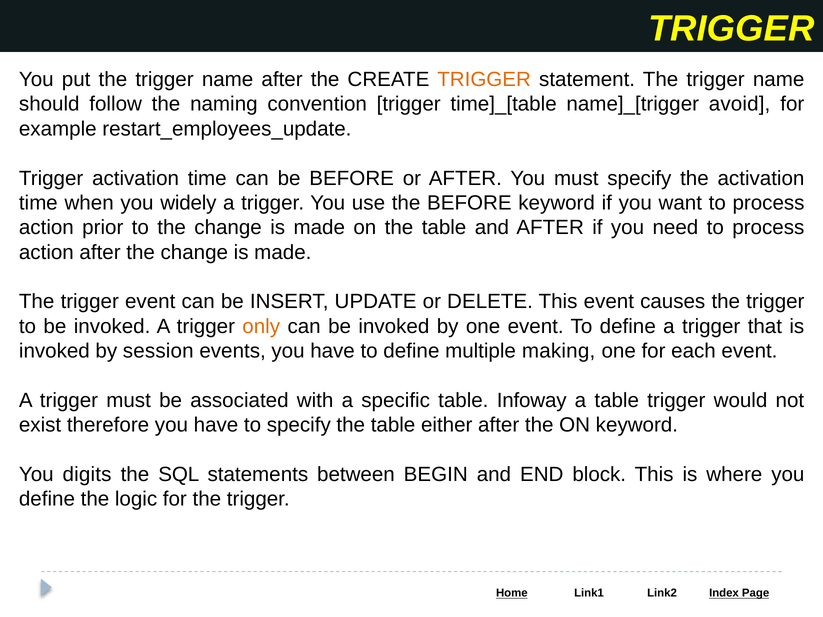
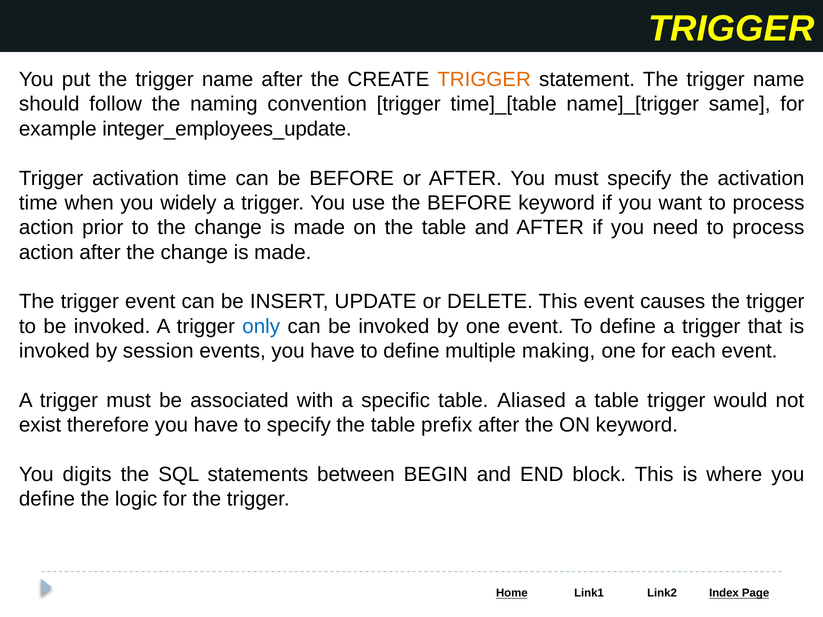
avoid: avoid -> same (740, 104)
restart_employees_update: restart_employees_update -> integer_employees_update (227, 129)
only colour: orange -> blue (261, 326)
Infoway: Infoway -> Aliased (532, 400)
either: either -> prefix (447, 425)
